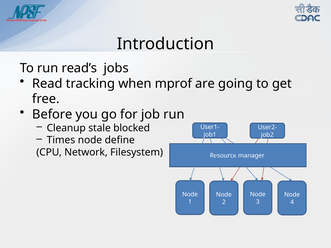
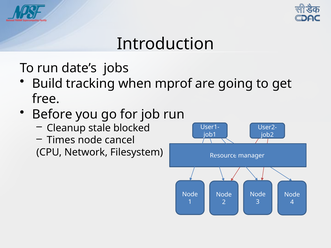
read’s: read’s -> date’s (79, 68)
Read: Read -> Build (47, 84)
define: define -> cancel (120, 140)
